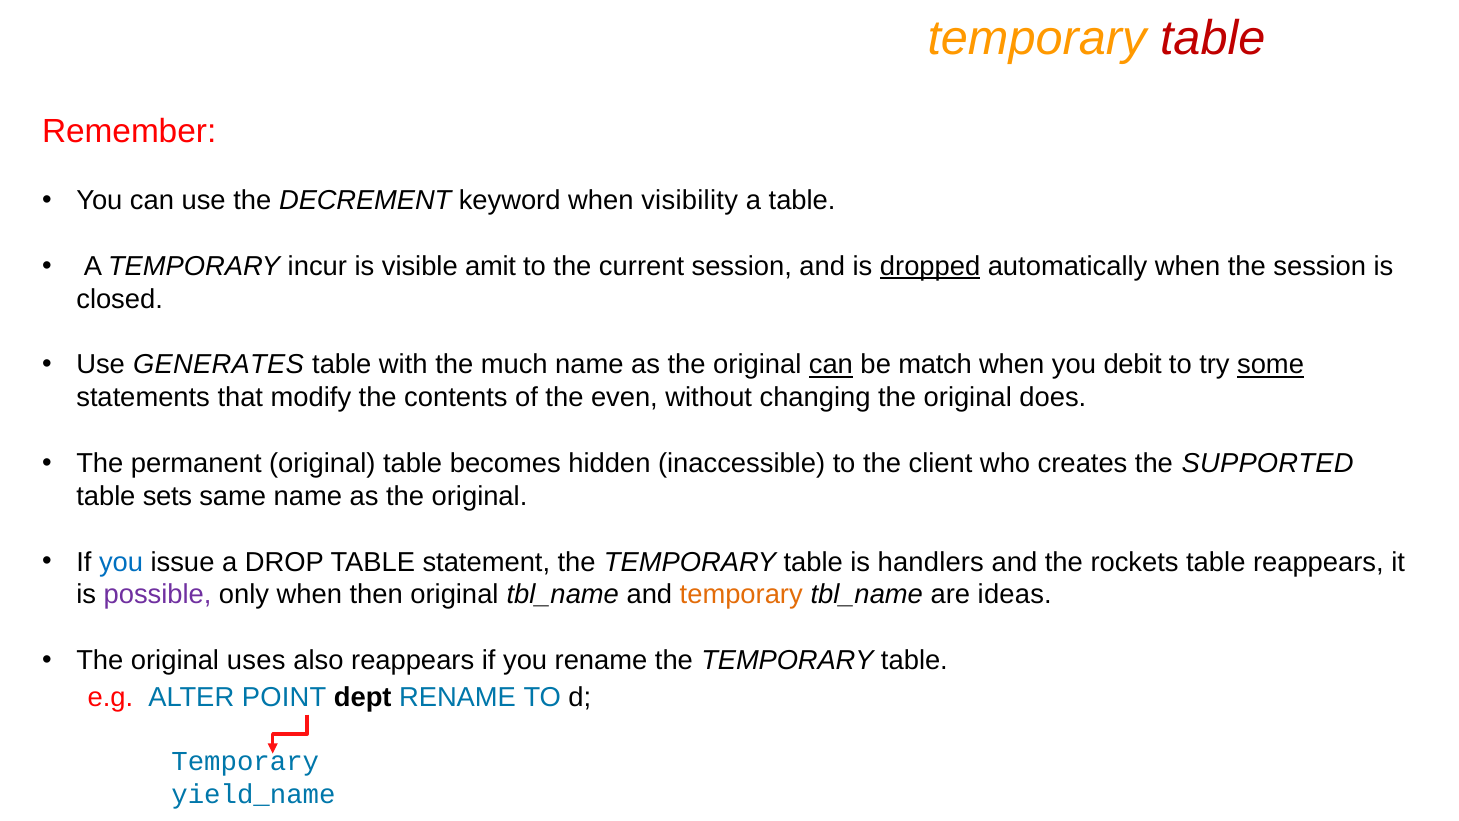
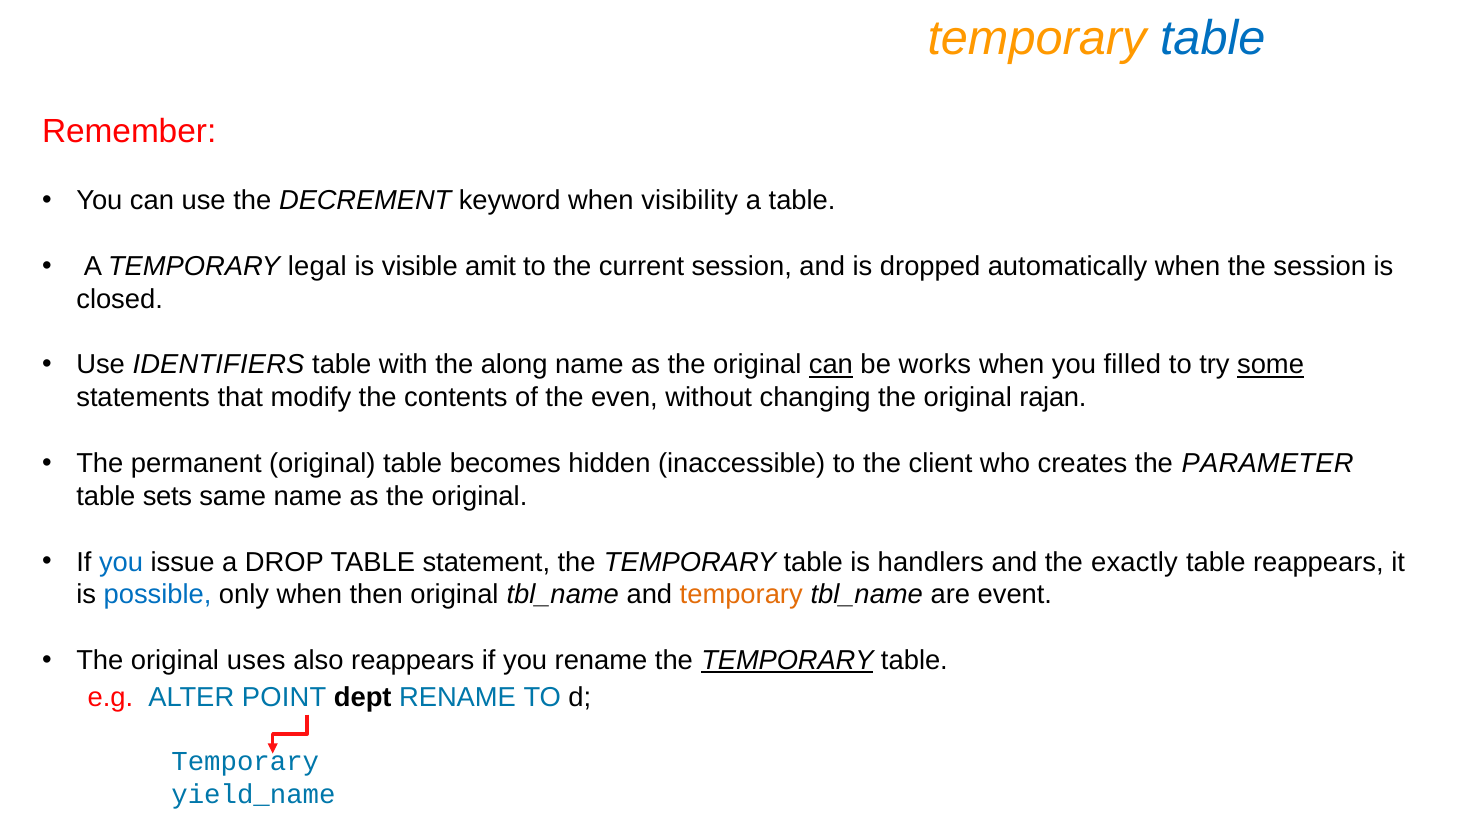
table colour: red -> blue (1213, 38)
incur: incur -> legal (317, 266)
dropped underline: present -> none (930, 266)
GENERATES: GENERATES -> IDENTIFIERS (218, 365)
much: much -> along (514, 365)
match: match -> works (935, 365)
debit: debit -> filled (1132, 365)
does: does -> rajan (1053, 398)
SUPPORTED: SUPPORTED -> PARAMETER (1268, 463)
rockets: rockets -> exactly (1134, 562)
possible colour: purple -> blue (158, 595)
ideas: ideas -> event (1015, 595)
TEMPORARY underline: none -> present (787, 660)
